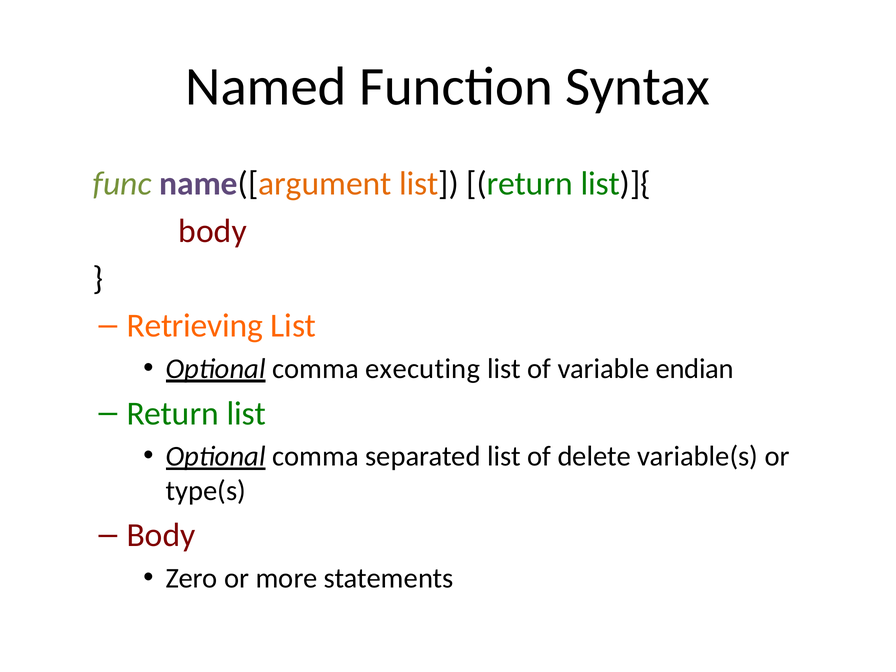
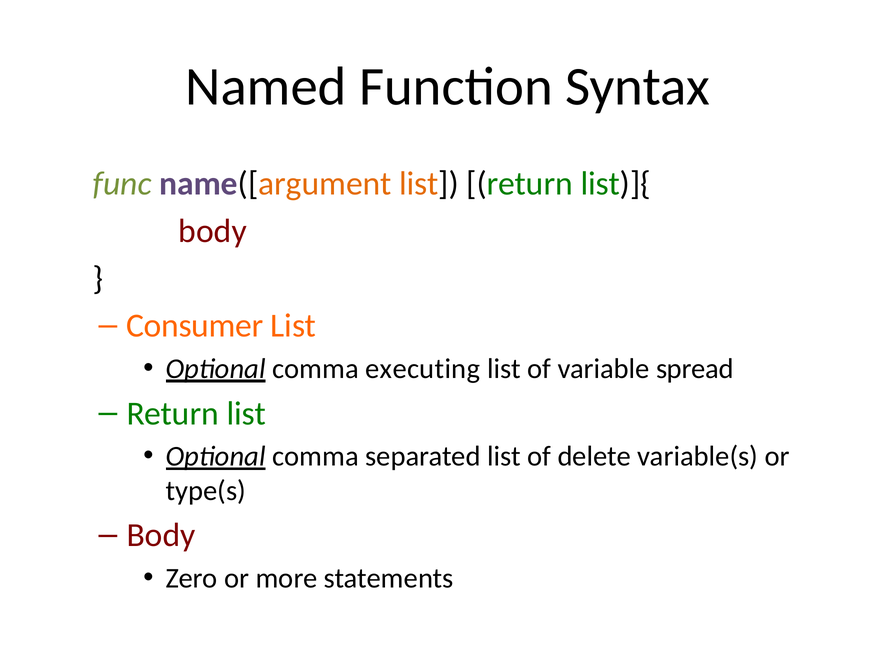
Retrieving: Retrieving -> Consumer (195, 326)
endian: endian -> spread (695, 369)
